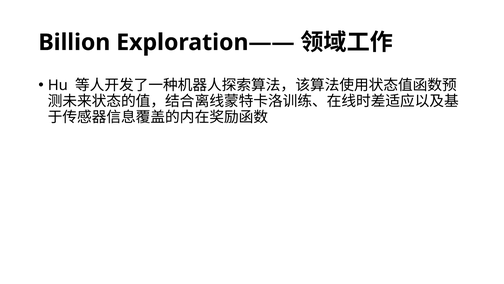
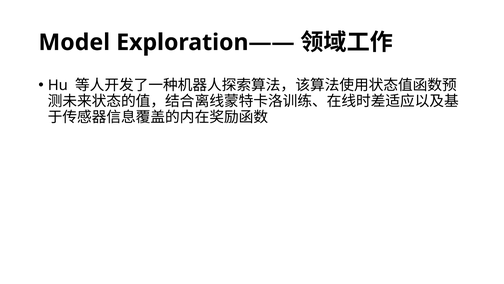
Billion: Billion -> Model (74, 42)
